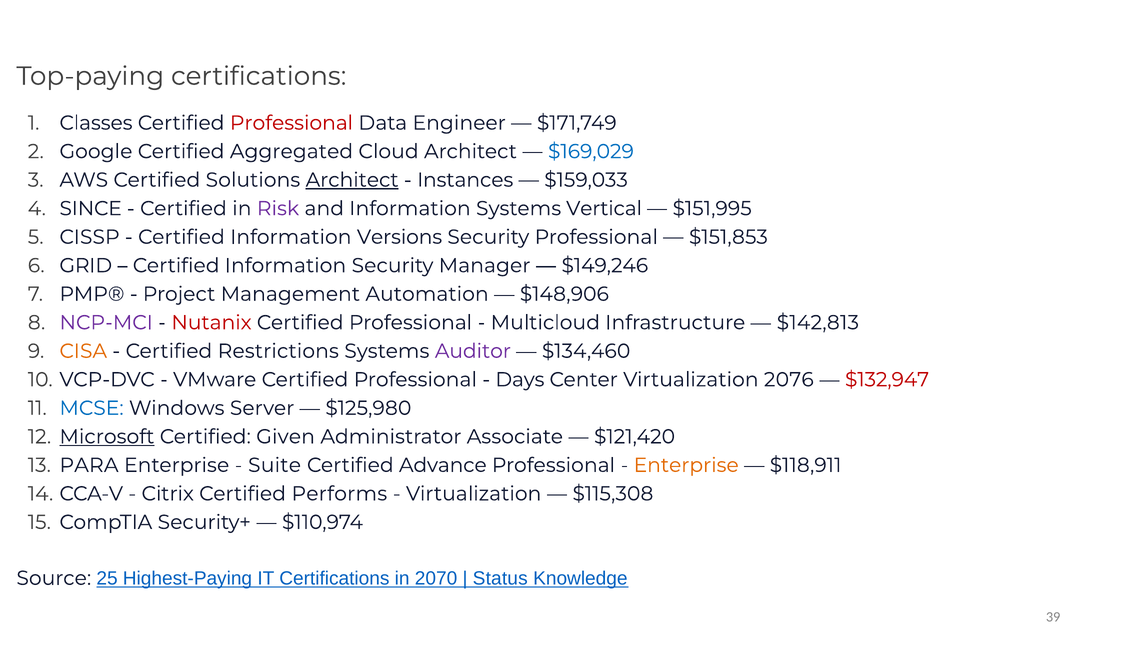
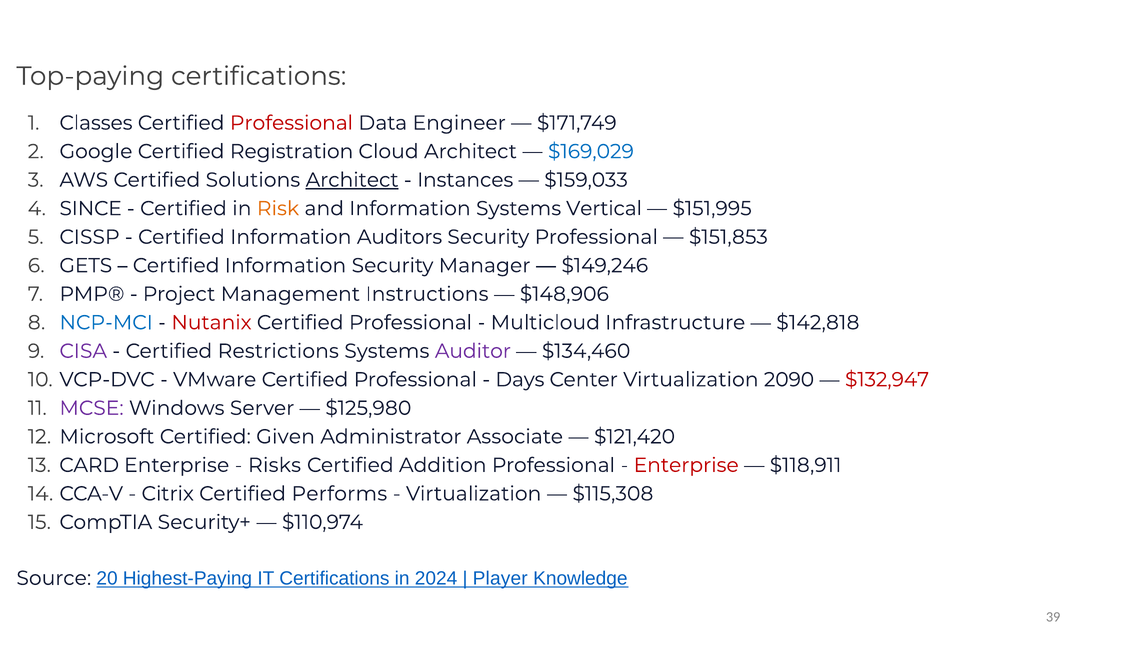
Aggregated: Aggregated -> Registration (292, 151)
Risk colour: purple -> orange (278, 208)
Versions: Versions -> Auditors (400, 237)
GRID: GRID -> GETS (86, 265)
Automation: Automation -> Instructions (427, 294)
NCP-MCI colour: purple -> blue (106, 322)
$142,813: $142,813 -> $142,818 (818, 322)
CISA colour: orange -> purple (83, 351)
2076: 2076 -> 2090 (789, 379)
MCSE colour: blue -> purple (92, 408)
Microsoft underline: present -> none (107, 436)
PARA: PARA -> CARD (89, 465)
Suite: Suite -> Risks (275, 465)
Advance: Advance -> Addition (443, 465)
Enterprise colour: orange -> red (686, 465)
25: 25 -> 20 (107, 578)
2070: 2070 -> 2024 (436, 578)
Status: Status -> Player (500, 578)
